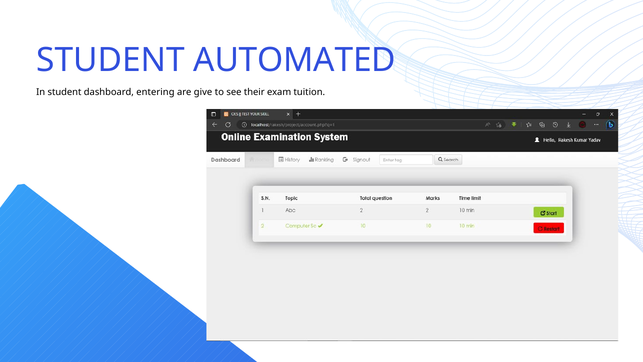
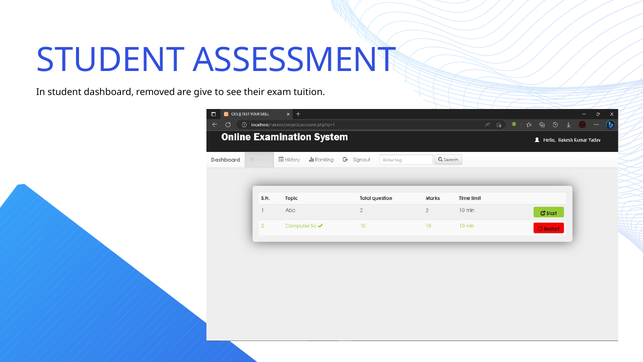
AUTOMATED: AUTOMATED -> ASSESSMENT (295, 60)
entering: entering -> removed (155, 92)
